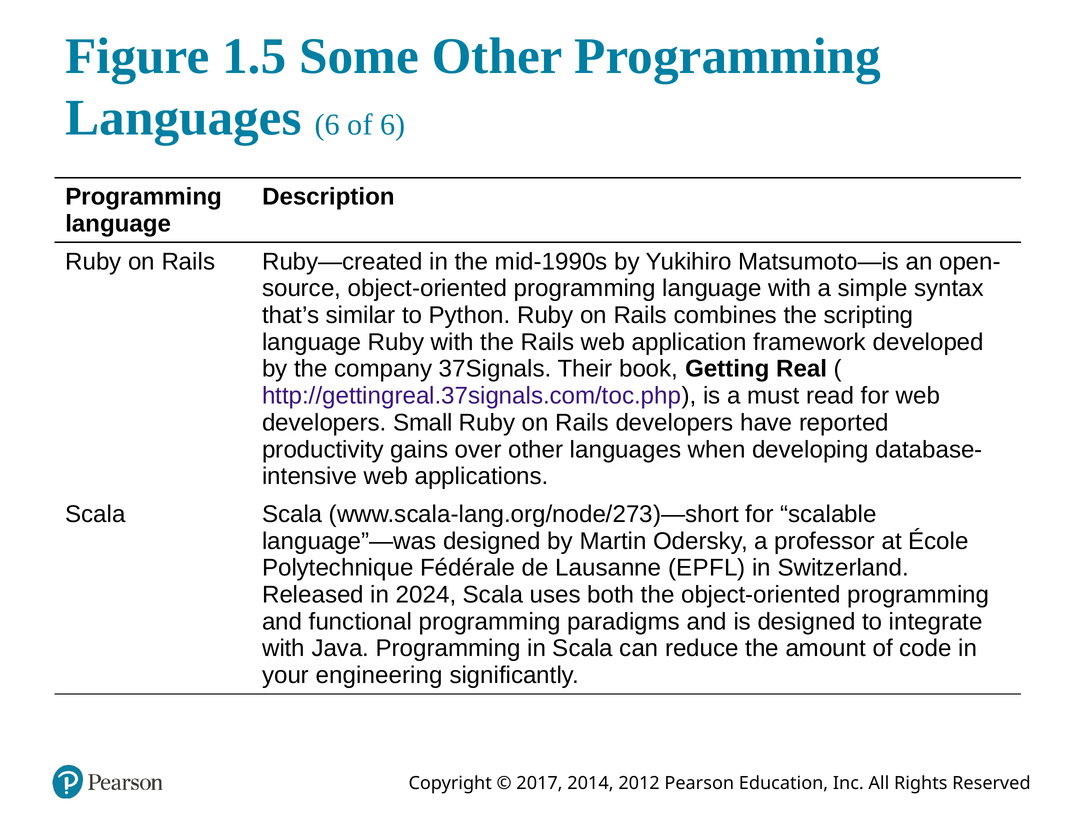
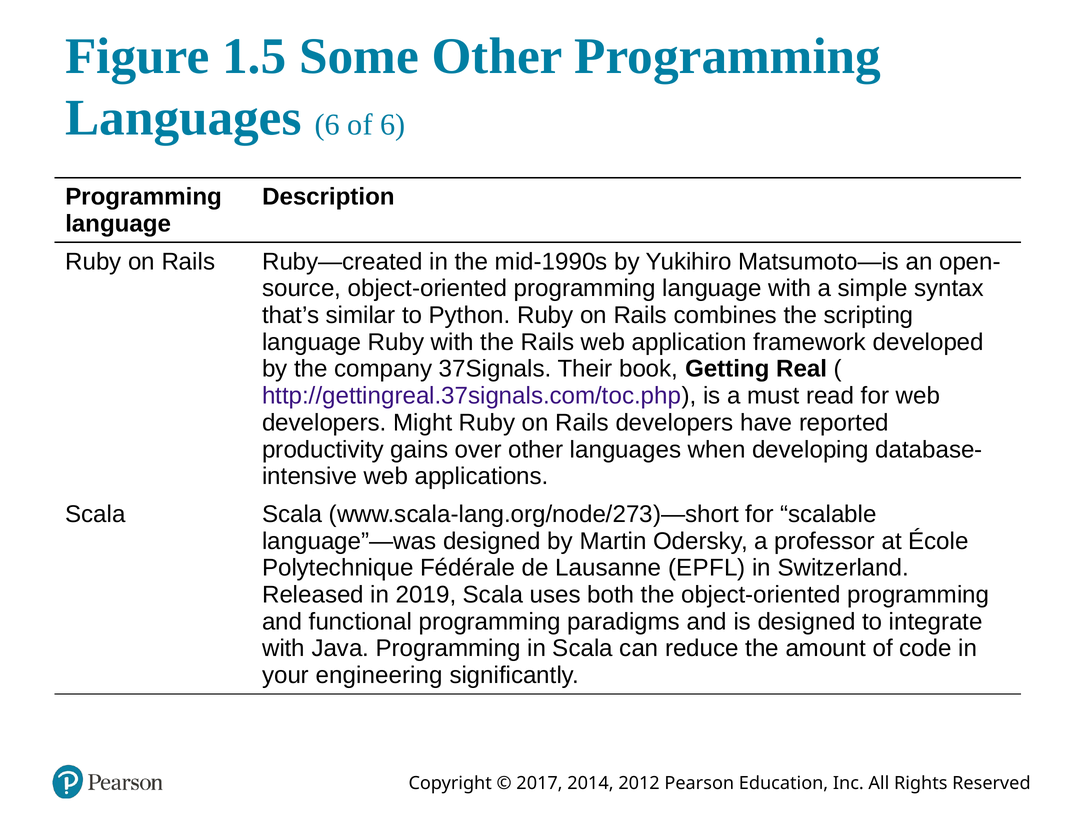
Small: Small -> Might (423, 423)
2024: 2024 -> 2019 (426, 595)
